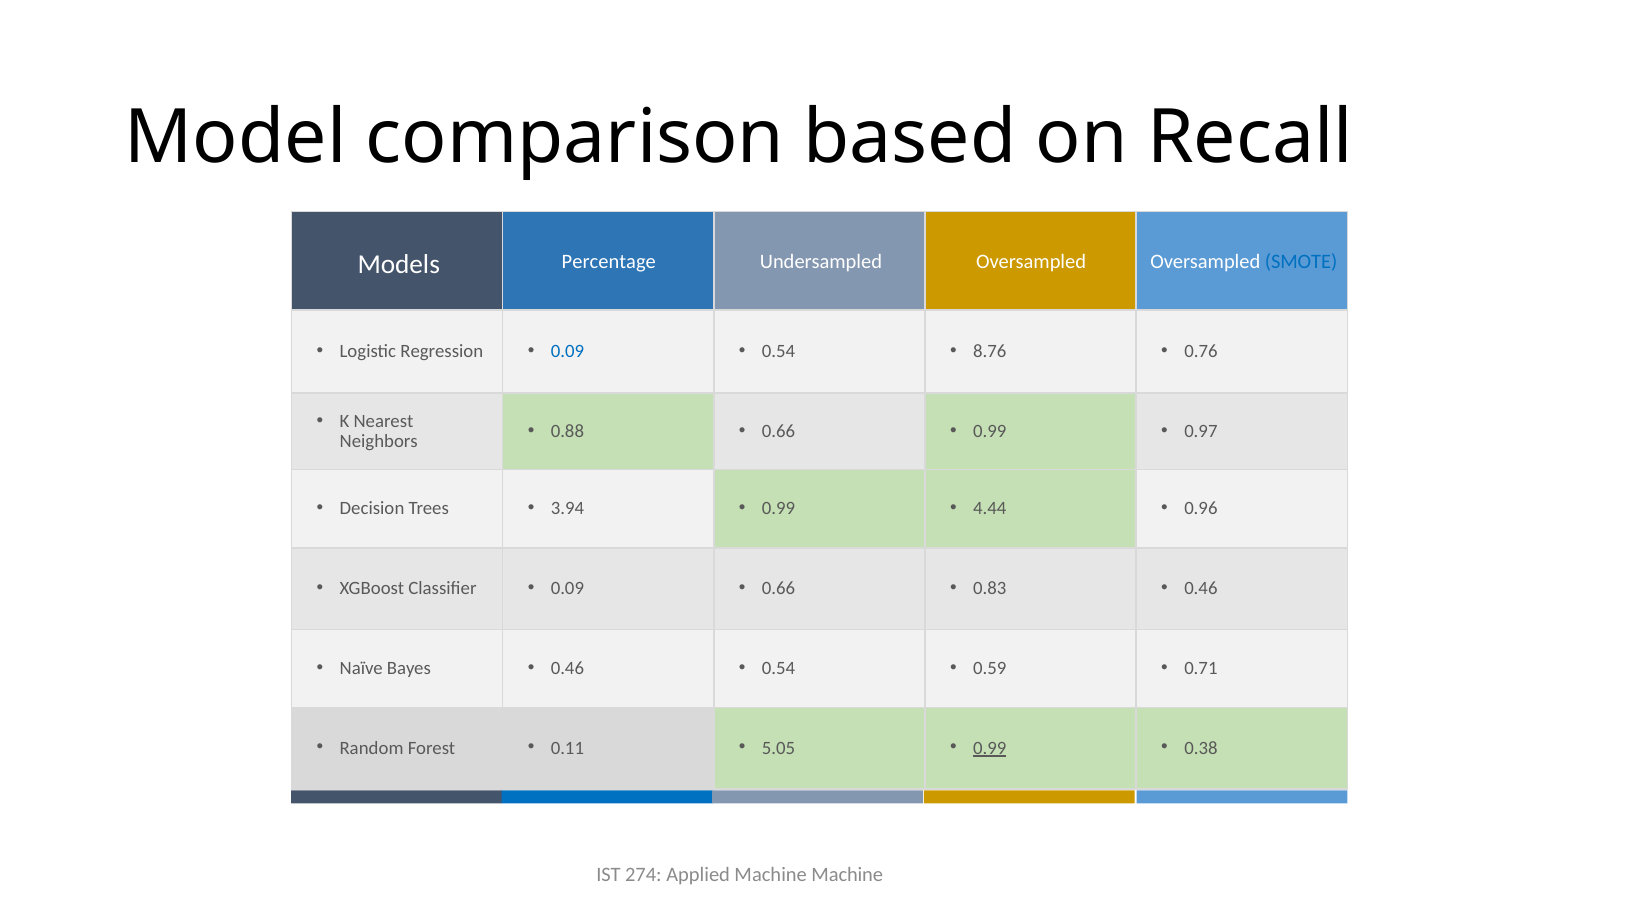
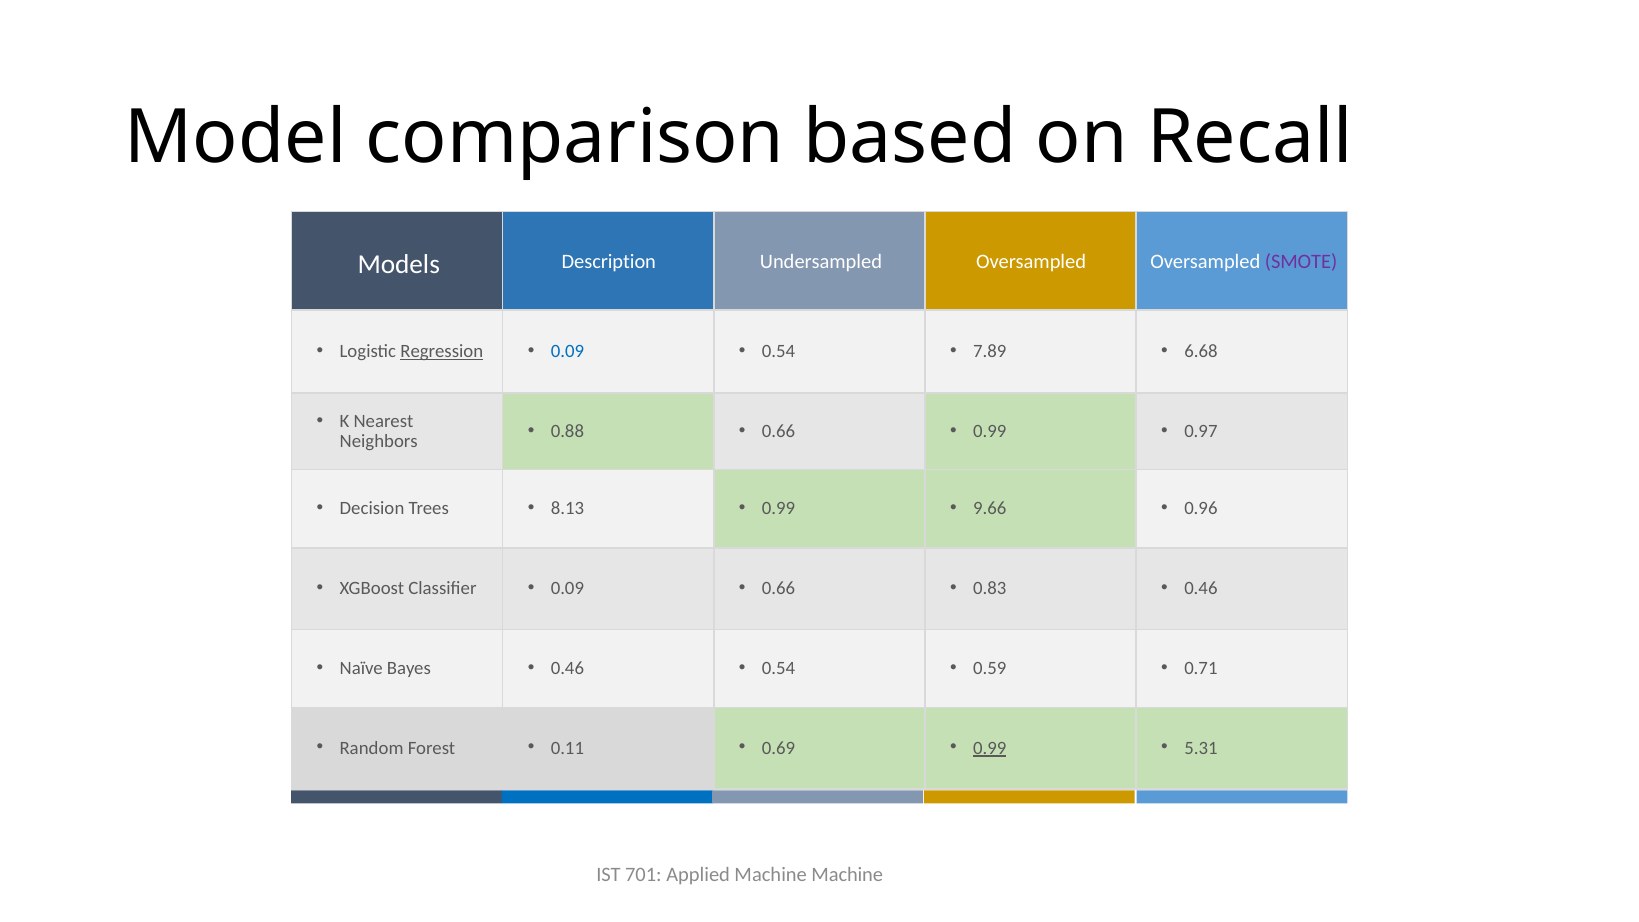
Percentage: Percentage -> Description (609, 261)
SMOTE colour: blue -> purple (1301, 261)
Regression underline: none -> present (442, 351)
8.76: 8.76 -> 7.89 (990, 351)
0.76: 0.76 -> 6.68 (1201, 351)
3.94: 3.94 -> 8.13 (567, 508)
4.44: 4.44 -> 9.66 (990, 508)
5.05: 5.05 -> 0.69 (779, 748)
0.38: 0.38 -> 5.31 (1201, 748)
274: 274 -> 701 (643, 874)
